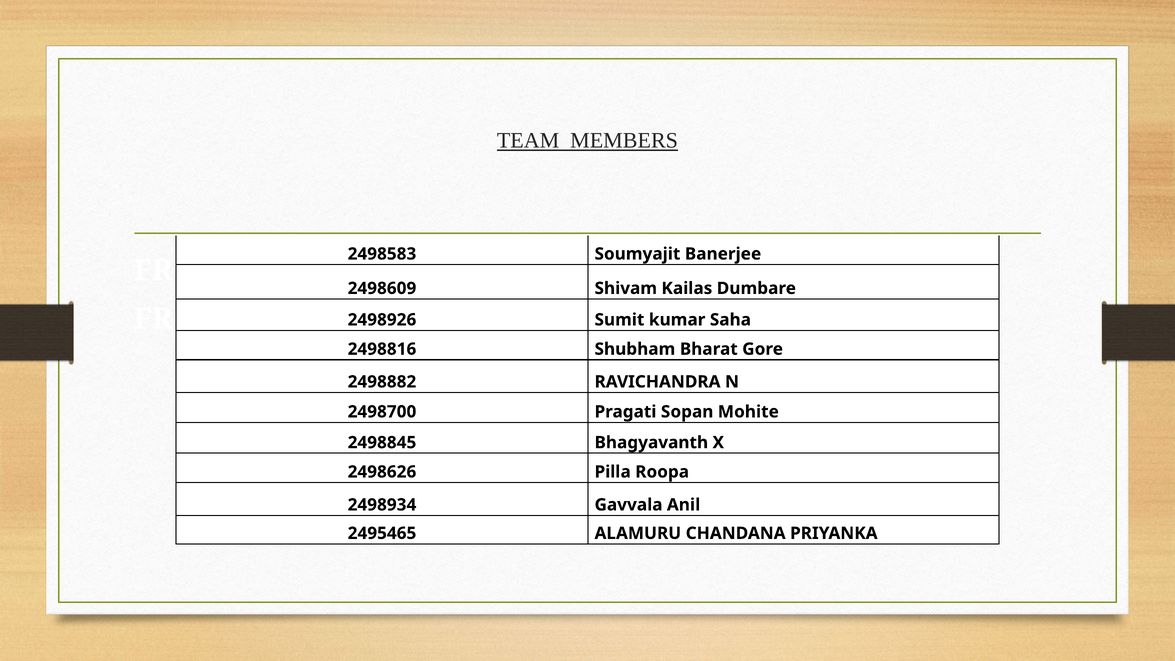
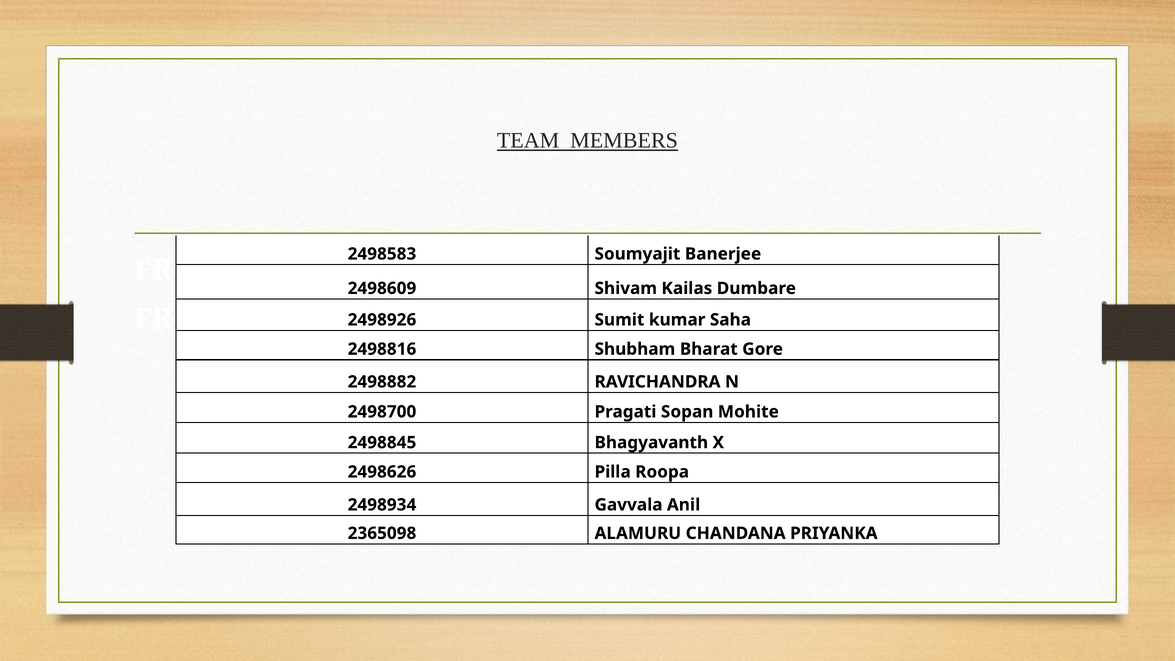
2495465: 2495465 -> 2365098 (382, 533)
